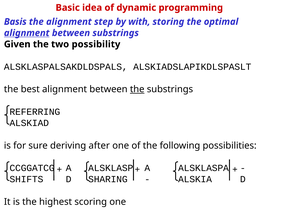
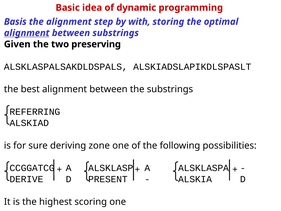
possibility: possibility -> preserving (96, 44)
the underline: present -> none (137, 89)
after: after -> zone (99, 145)
SHIFTS: SHIFTS -> DERIVE (26, 179)
SHARING: SHARING -> PRESENT (108, 179)
